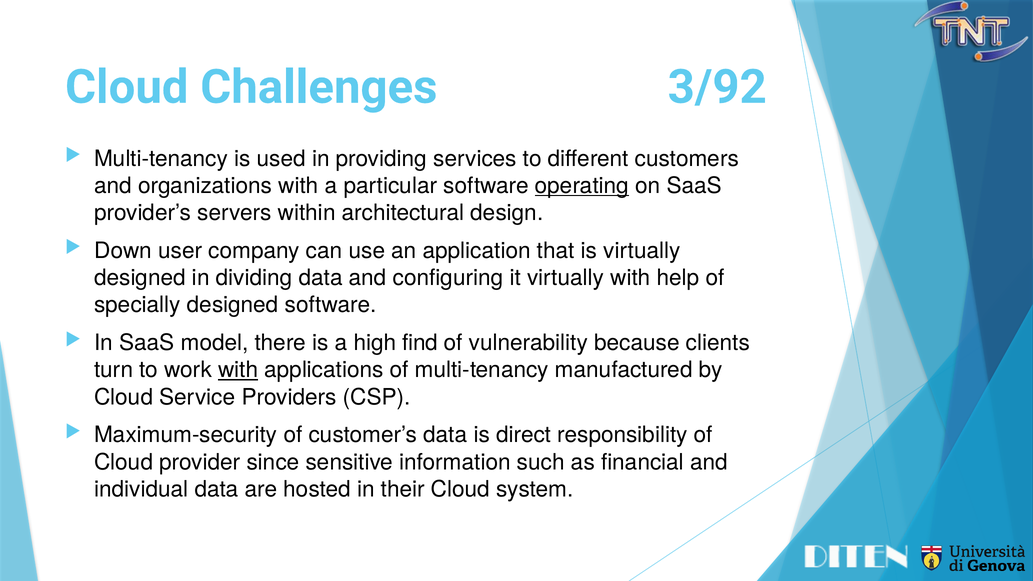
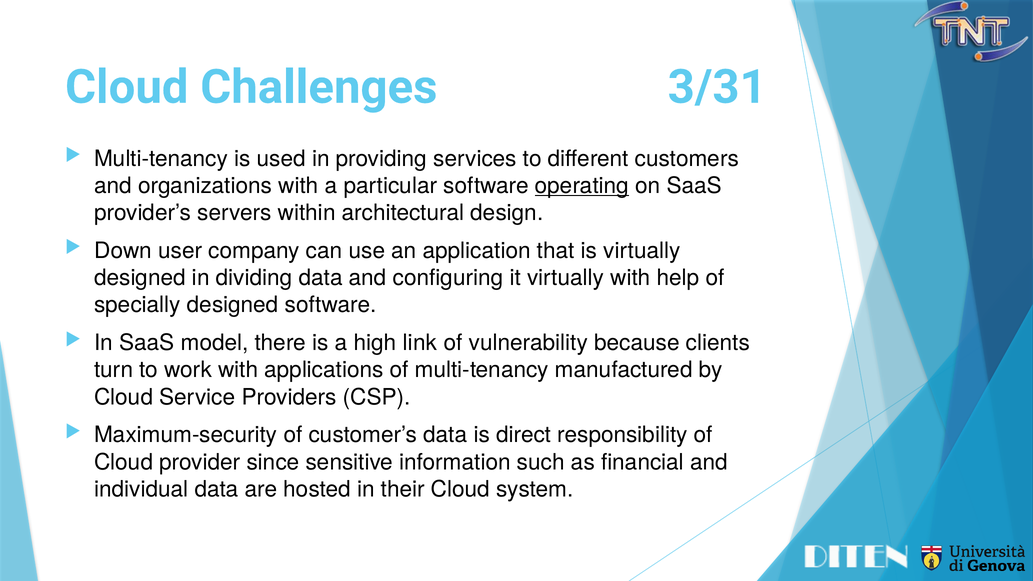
3/92: 3/92 -> 3/31 (717, 87)
find: find -> link (420, 343)
with underline: present -> none (238, 370)
